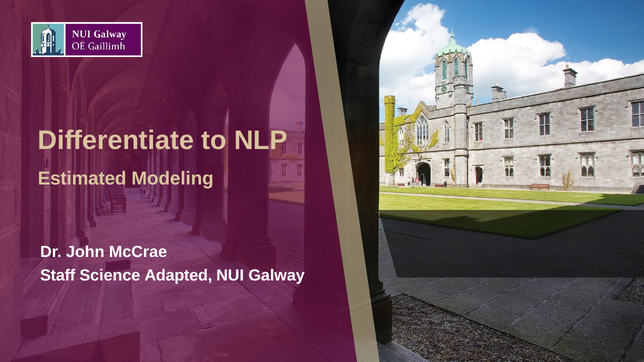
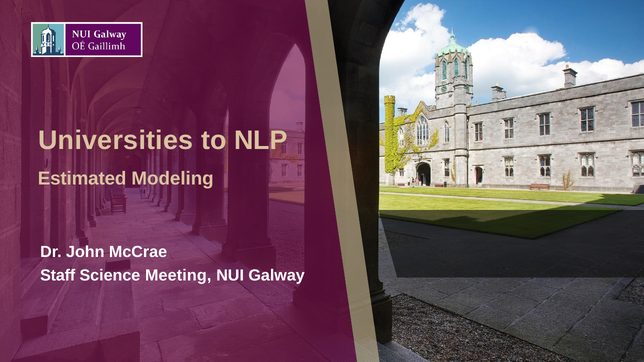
Differentiate: Differentiate -> Universities (116, 141)
Adapted: Adapted -> Meeting (178, 276)
